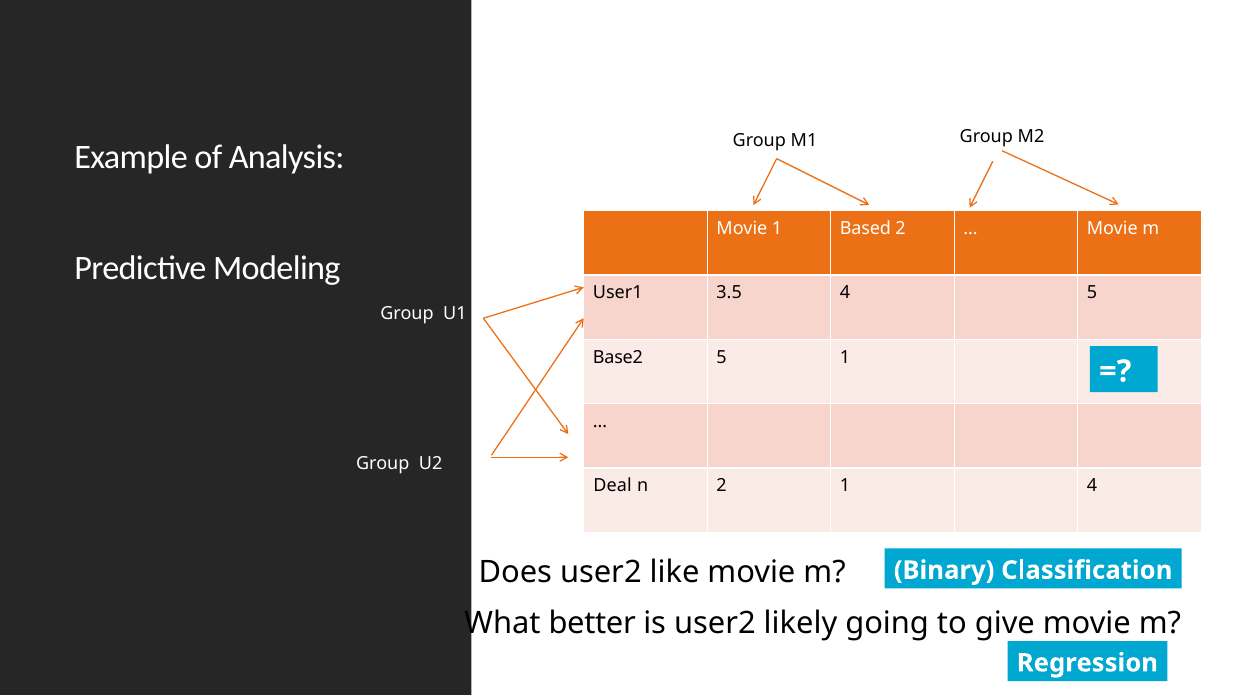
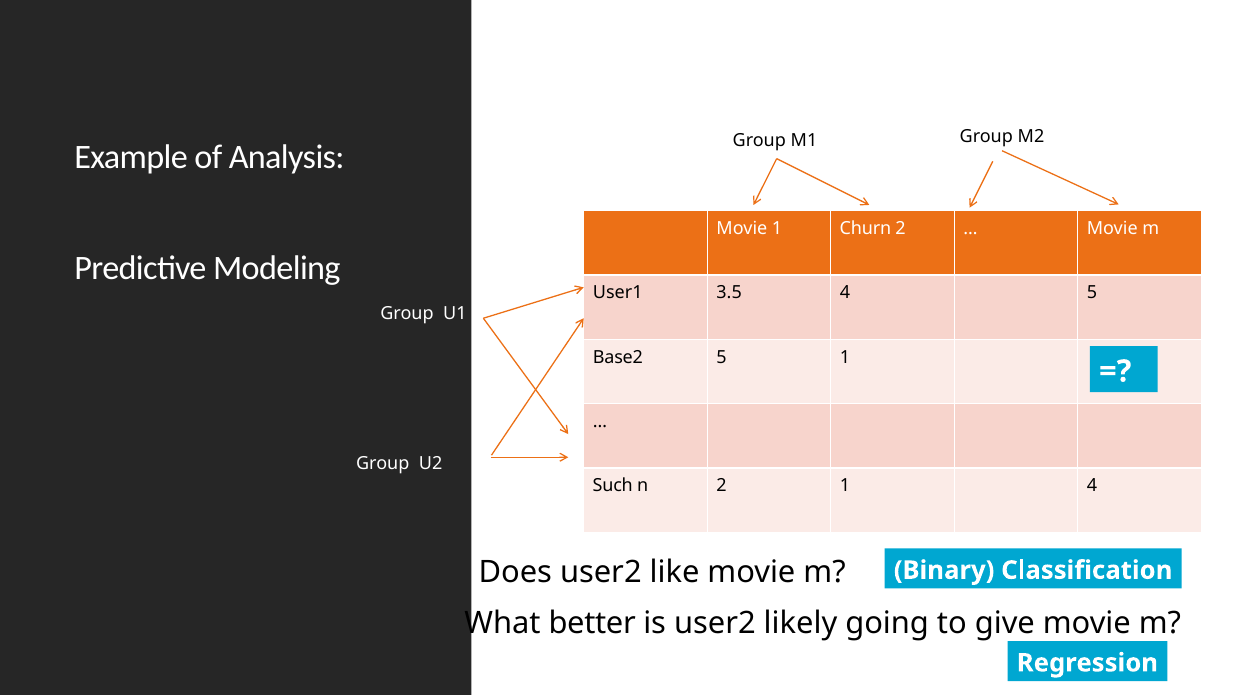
Based: Based -> Churn (865, 229)
Deal: Deal -> Such (613, 486)
